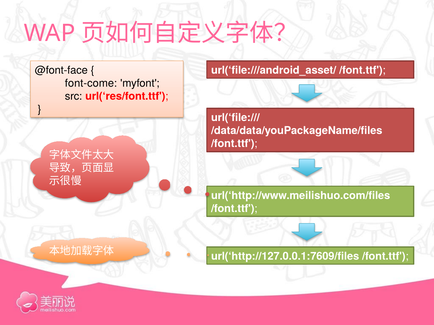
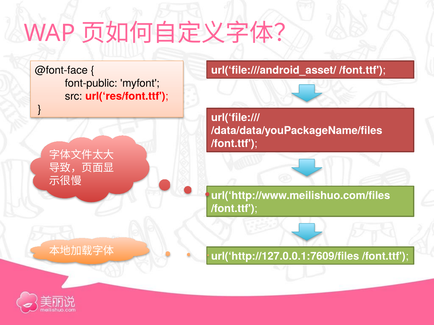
font-come: font-come -> font-public (91, 83)
